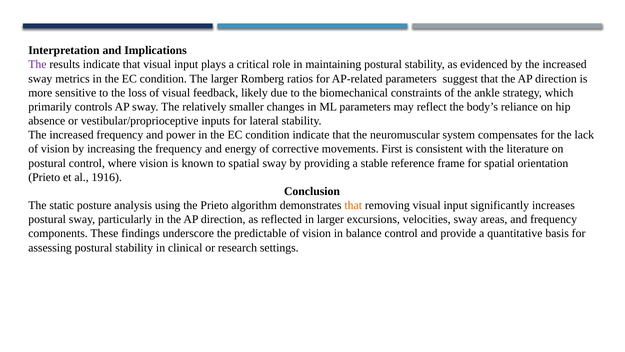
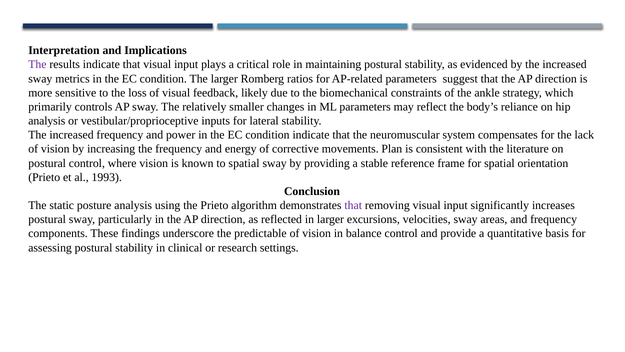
absence: absence -> analysis (47, 121)
First: First -> Plan (392, 149)
1916: 1916 -> 1993 (107, 177)
that colour: orange -> purple (353, 205)
